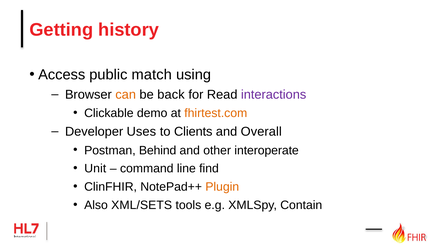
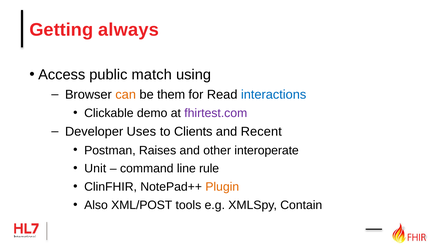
history: history -> always (129, 30)
back: back -> them (171, 95)
interactions colour: purple -> blue (274, 95)
fhirtest.com colour: orange -> purple (216, 113)
Overall: Overall -> Recent (261, 132)
Behind: Behind -> Raises (158, 151)
find: find -> rule (209, 169)
XML/SETS: XML/SETS -> XML/POST (142, 205)
